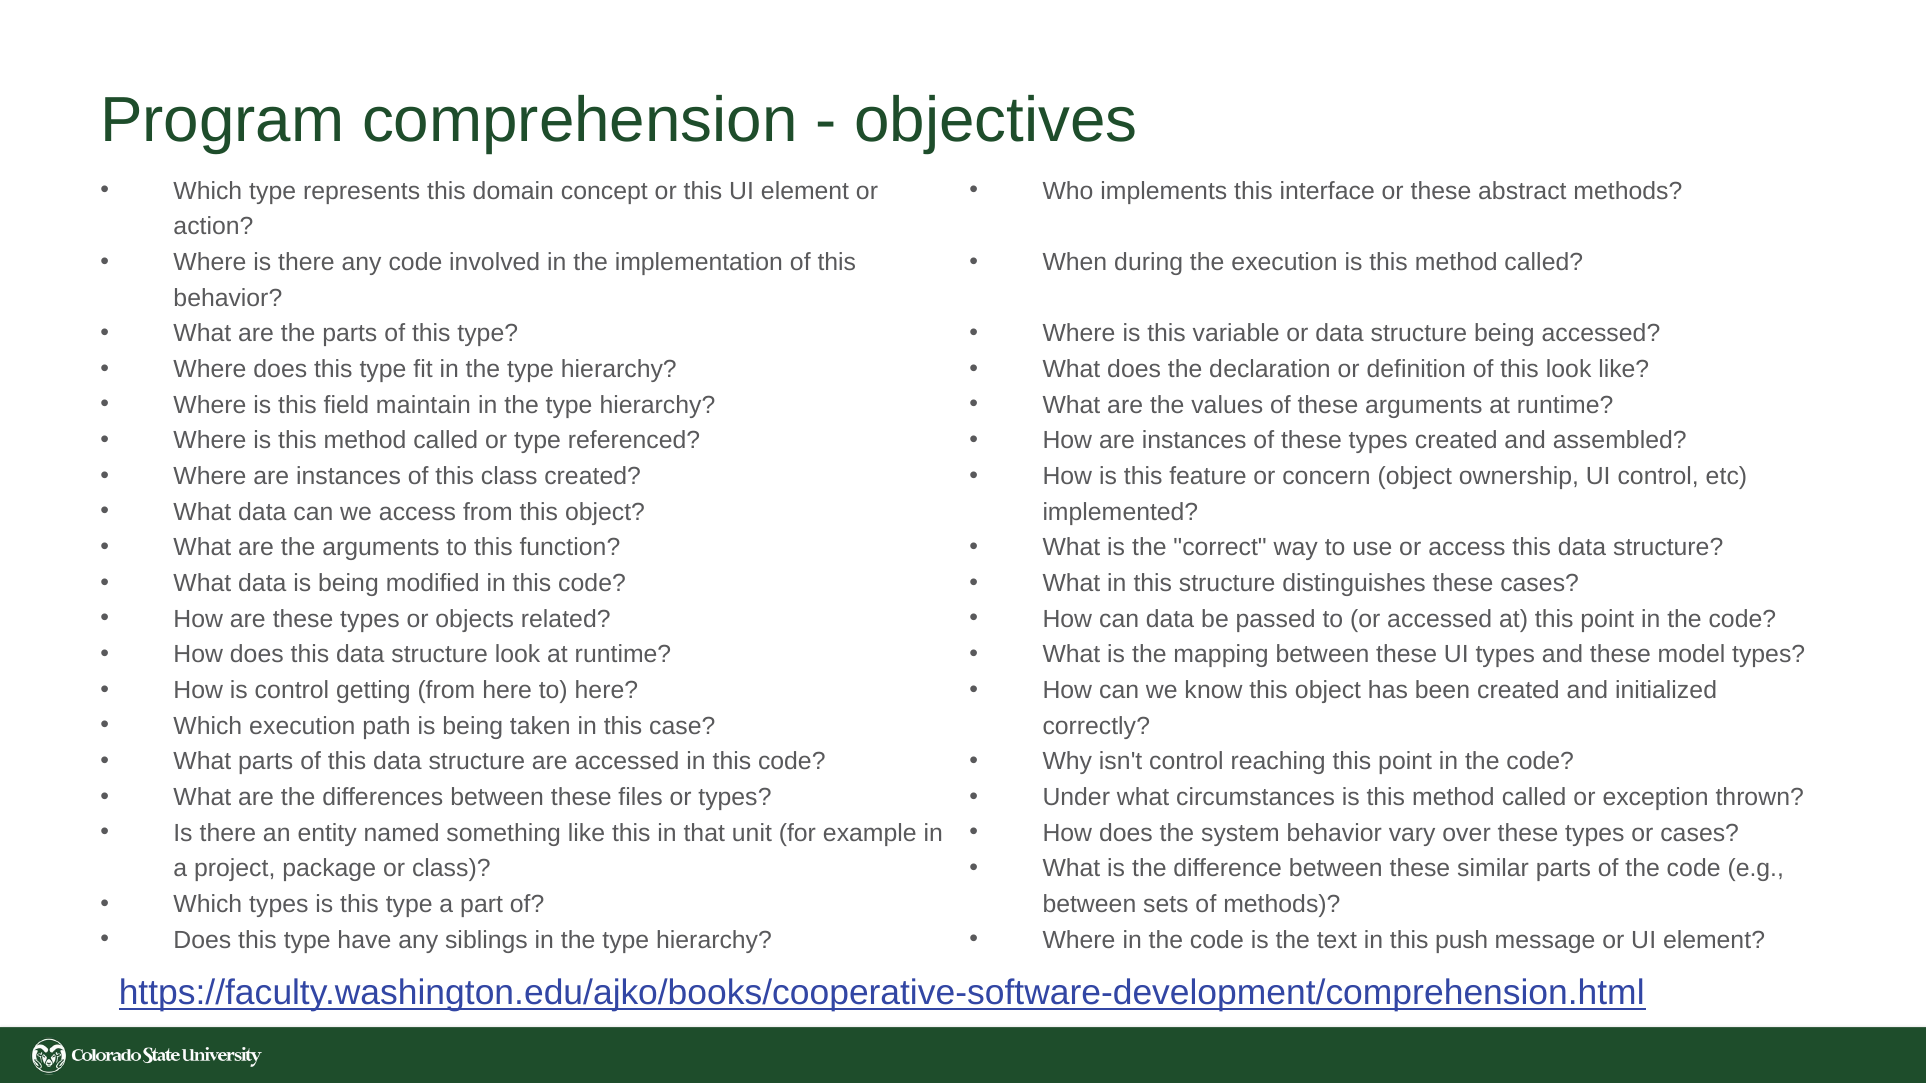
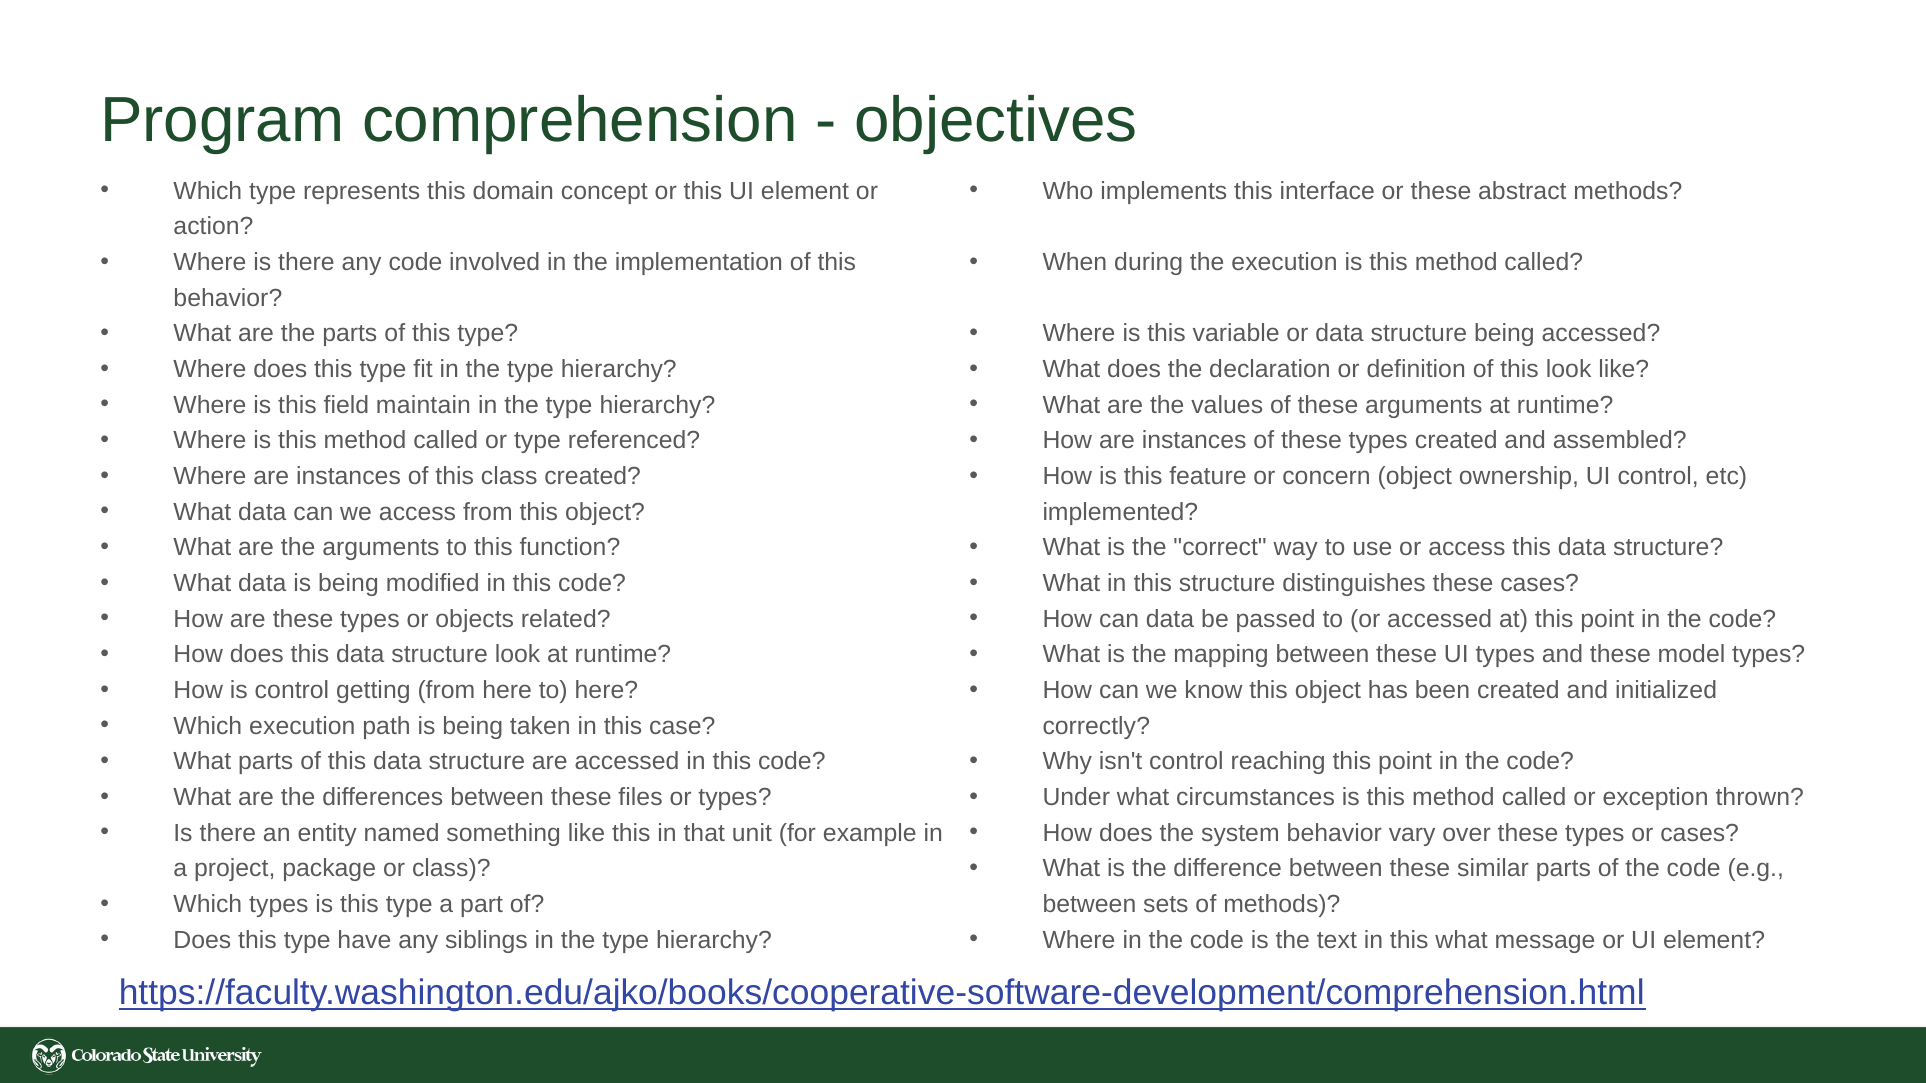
this push: push -> what (1462, 940)
